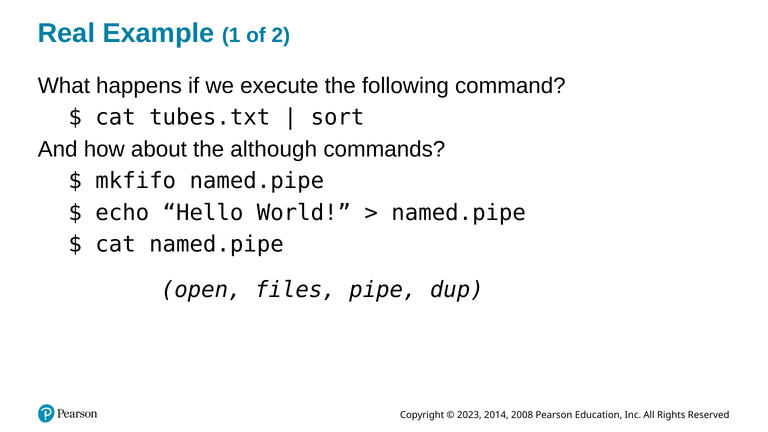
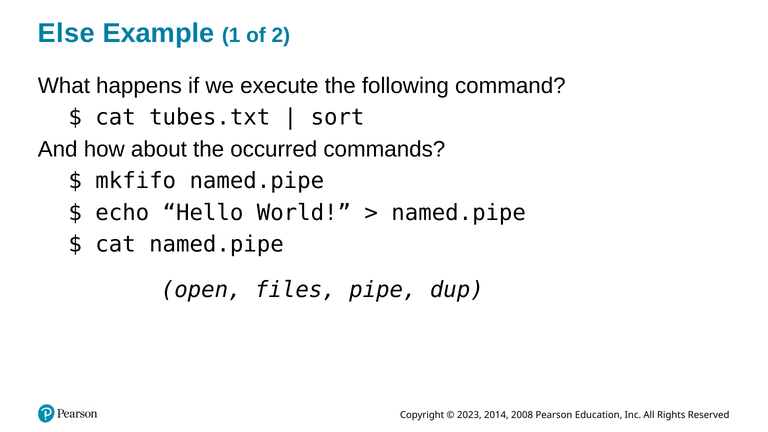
Real: Real -> Else (66, 33)
although: although -> occurred (274, 149)
